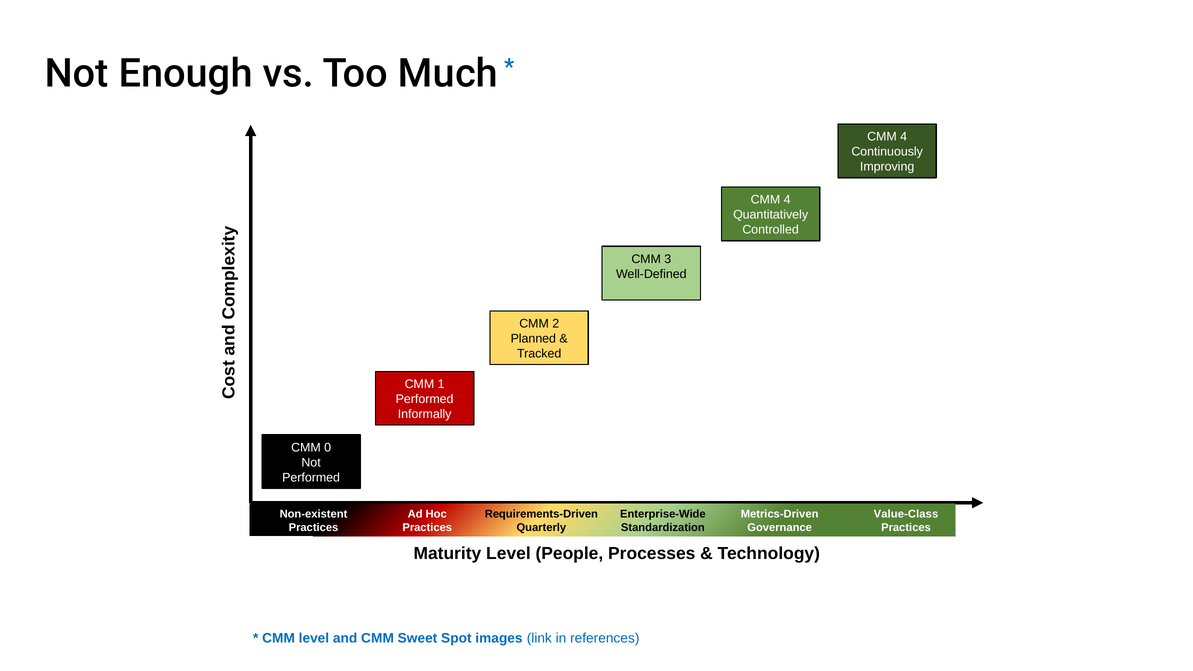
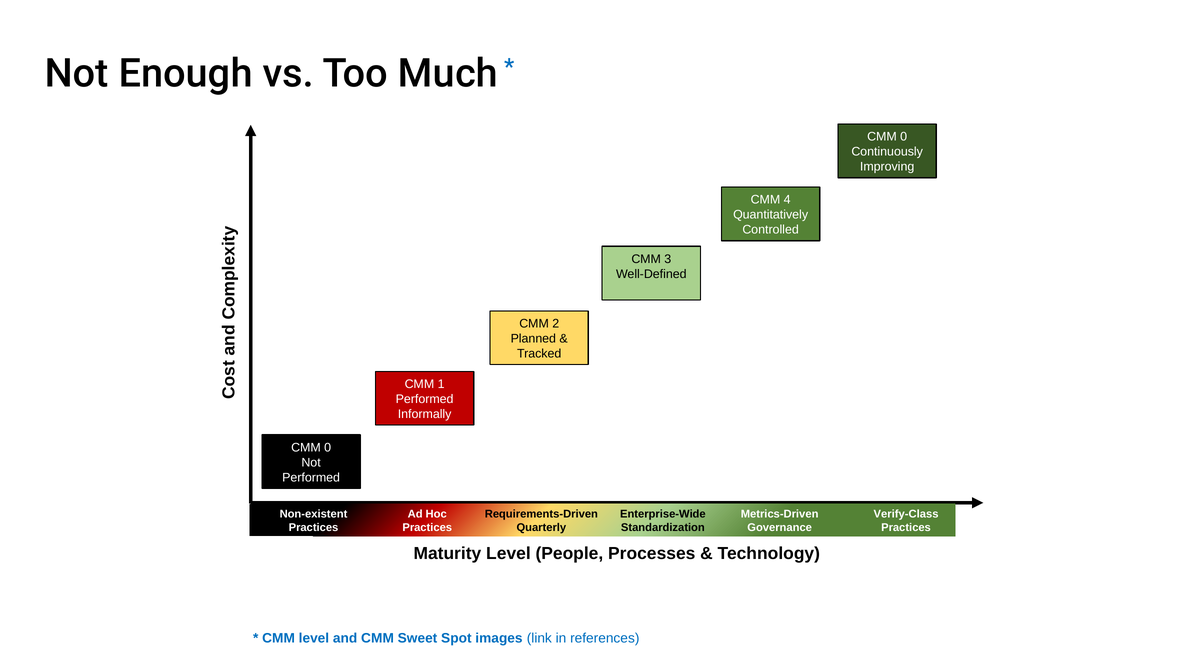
4: 4 -> 0 (904, 137)
Value-Class: Value-Class -> Verify-Class (906, 514)
